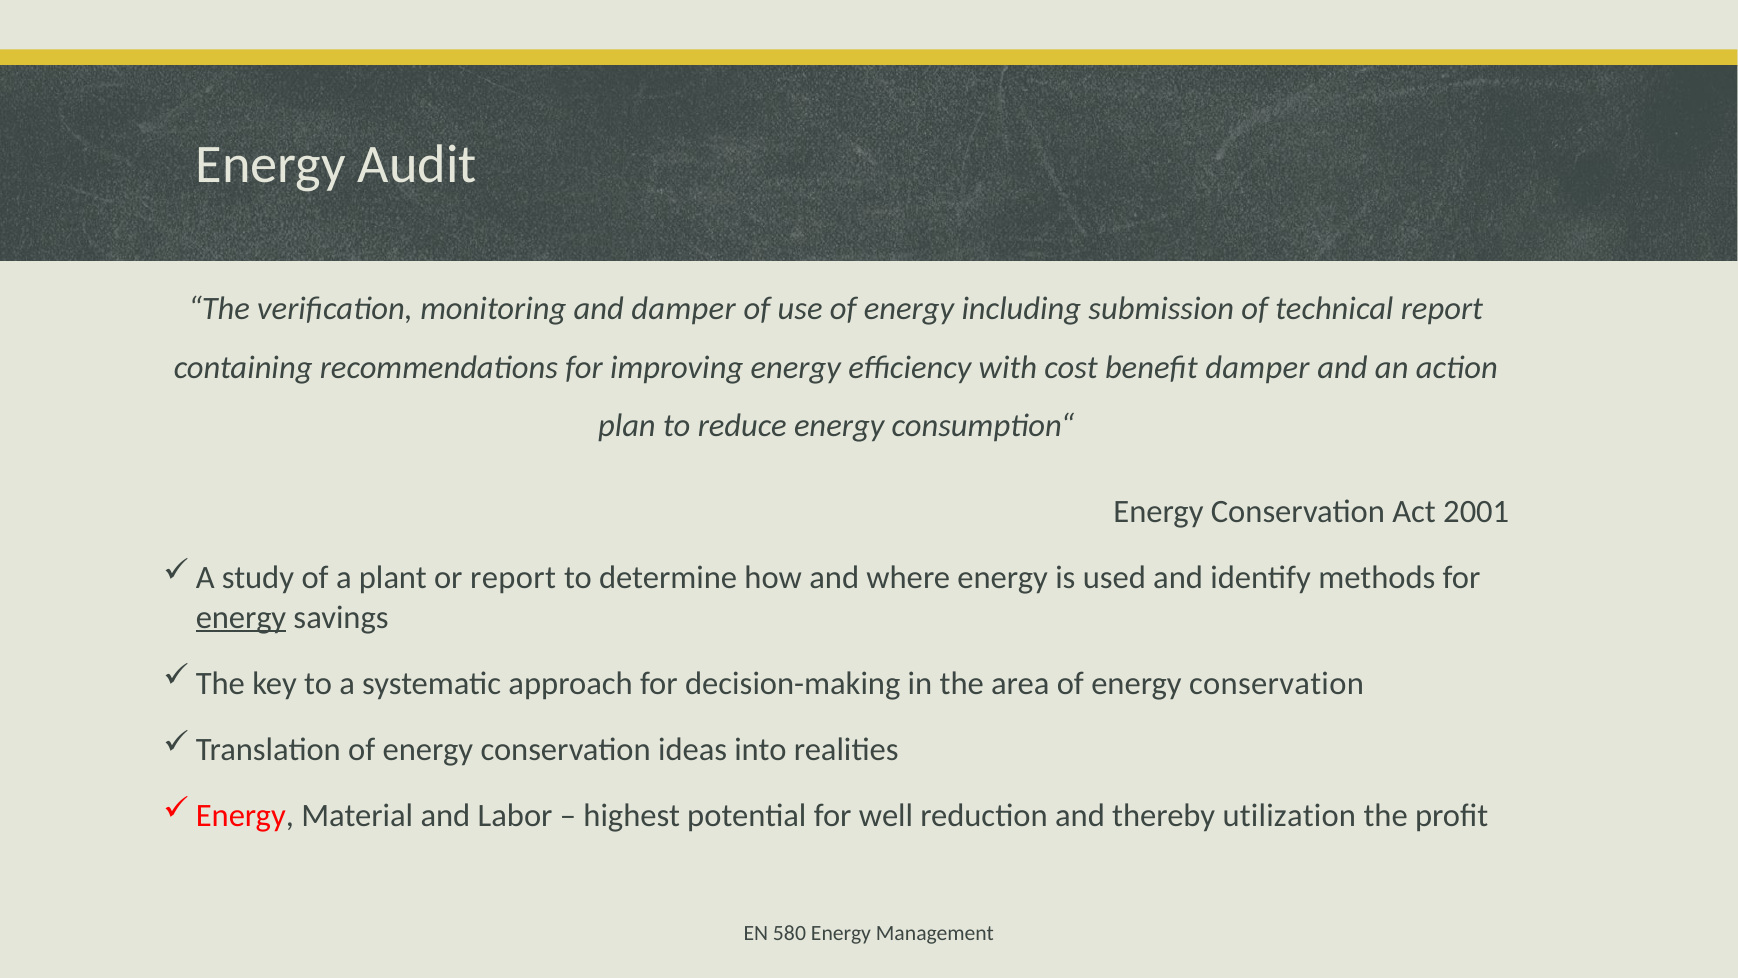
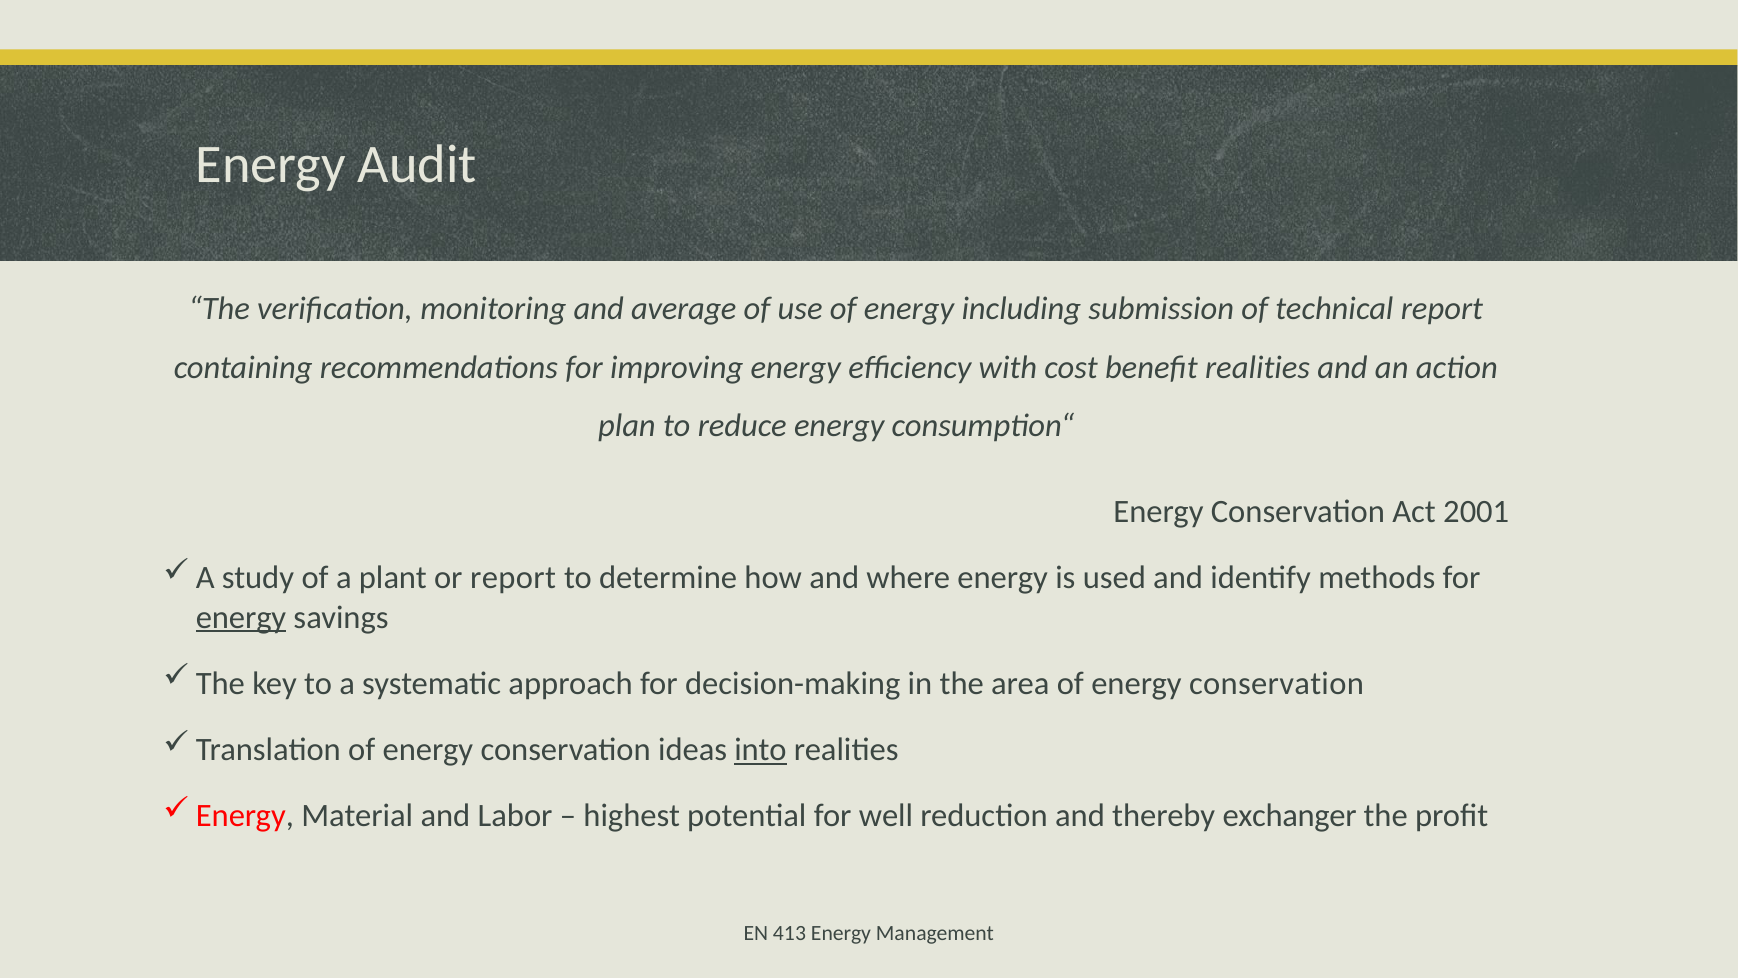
and damper: damper -> average (684, 309)
benefit damper: damper -> realities (1258, 367)
into underline: none -> present (761, 750)
utilization: utilization -> exchanger (1290, 816)
580: 580 -> 413 (789, 933)
